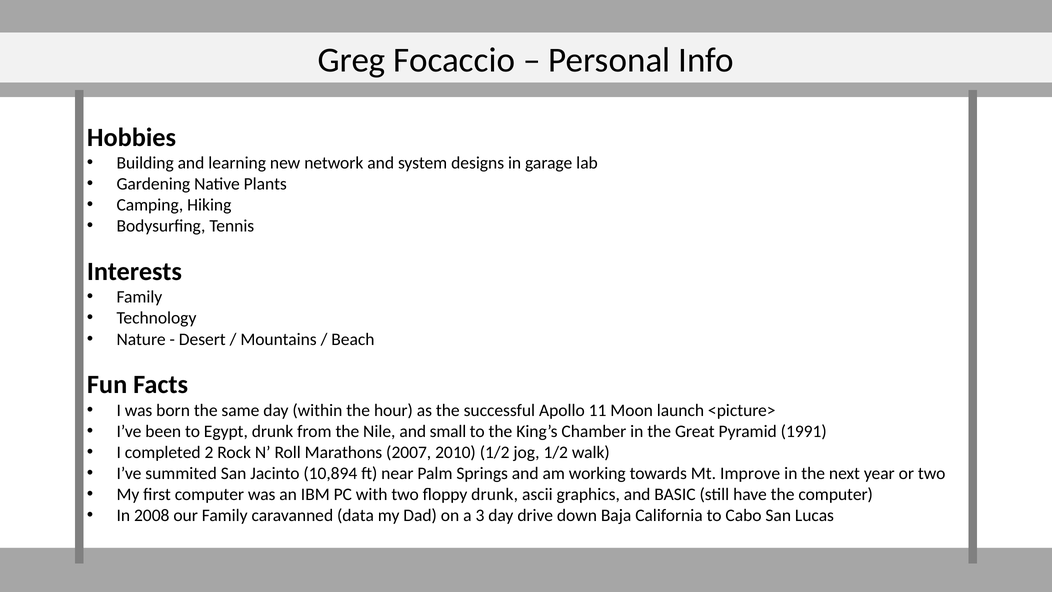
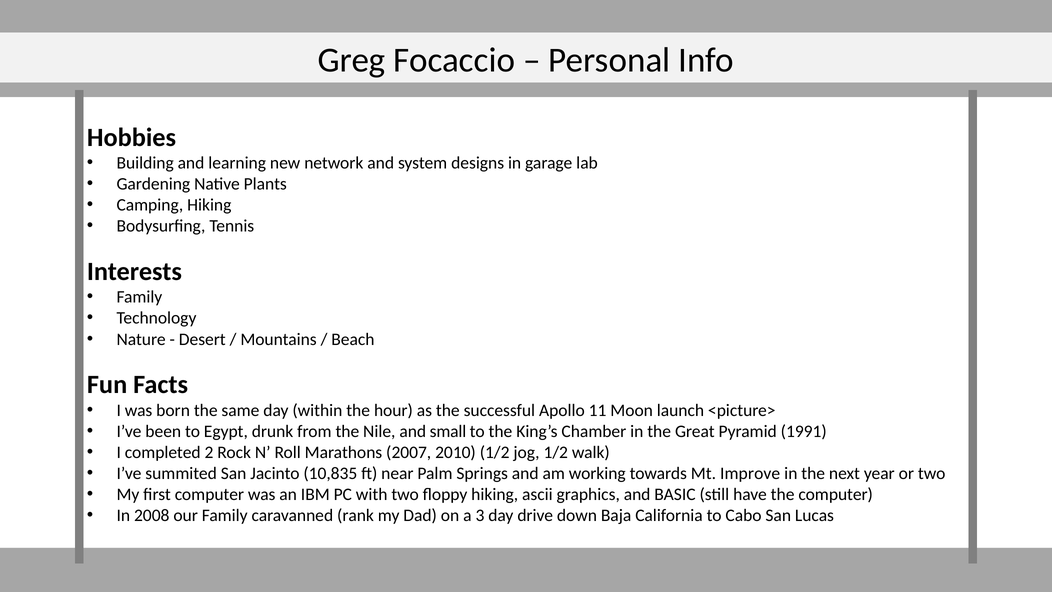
10,894: 10,894 -> 10,835 (330, 473)
floppy drunk: drunk -> hiking (495, 494)
data: data -> rank (356, 515)
